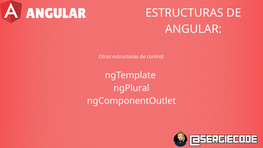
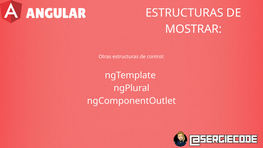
ANGULAR: ANGULAR -> MOSTRAR (193, 29)
